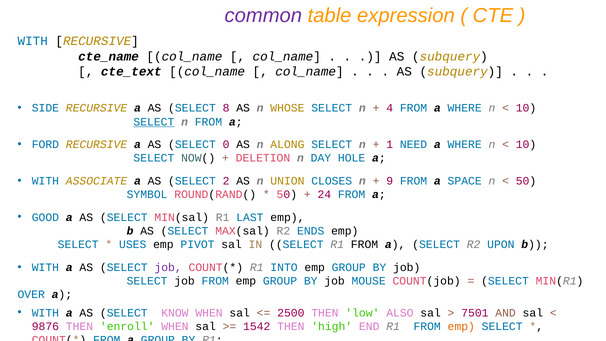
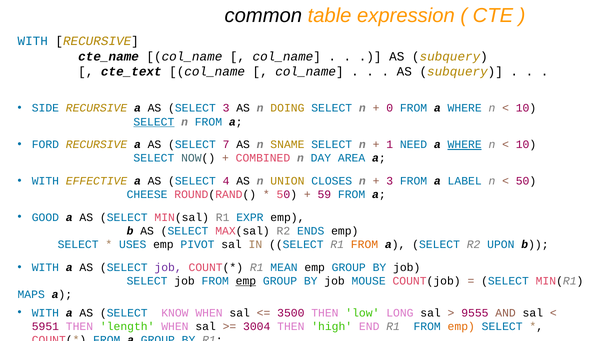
common colour: purple -> black (263, 16)
SELECT 8: 8 -> 3 (226, 108)
WHOSE: WHOSE -> DOING (287, 108)
4: 4 -> 0 (390, 108)
0: 0 -> 7 (226, 145)
ALONG: ALONG -> SNAME (287, 145)
WHERE underline: none -> present (465, 145)
DELETION: DELETION -> COMBINED (263, 158)
HOLE: HOLE -> AREA (352, 158)
ASSOCIATE: ASSOCIATE -> EFFECTIVE (97, 181)
2: 2 -> 4 (226, 181)
9: 9 -> 3 (390, 181)
SPACE: SPACE -> LABEL (465, 181)
SYMBOL: SYMBOL -> CHEESE (147, 195)
24: 24 -> 59 (324, 195)
LAST: LAST -> EXPR (250, 217)
FROM colour: black -> orange (365, 245)
INTO: INTO -> MEAN (284, 267)
emp underline: none -> present (246, 281)
OVER: OVER -> MAPS (31, 295)
2500: 2500 -> 3500 (291, 313)
ALSO: ALSO -> LONG (400, 313)
7501: 7501 -> 9555 (475, 313)
9876: 9876 -> 5951 (45, 326)
enroll: enroll -> length (127, 326)
1542: 1542 -> 3004 (257, 326)
